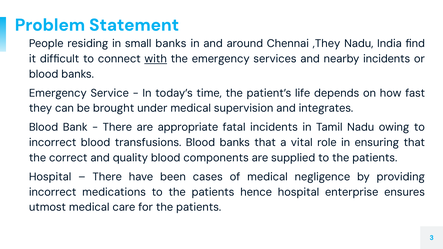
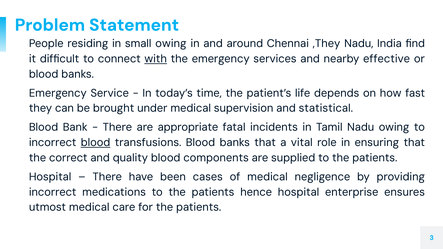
small banks: banks -> owing (171, 44)
nearby incidents: incidents -> effective (387, 59)
integrates: integrates -> statistical (326, 108)
blood underline: none -> present (96, 143)
